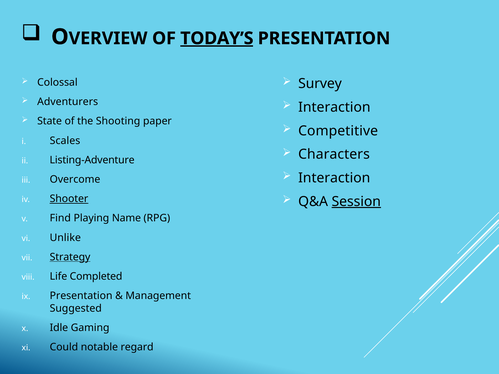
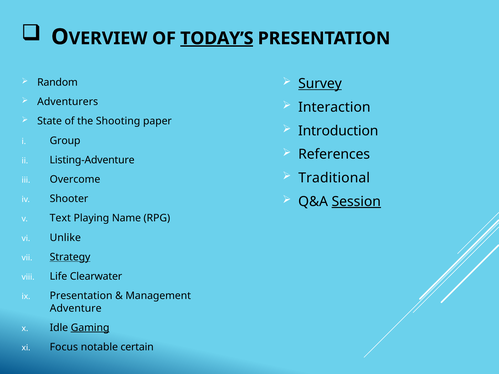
Survey underline: none -> present (320, 84)
Colossal: Colossal -> Random (57, 83)
Competitive: Competitive -> Introduction (338, 131)
Scales: Scales -> Group (65, 141)
Characters: Characters -> References (334, 154)
Interaction: Interaction -> Traditional (334, 178)
Shooter underline: present -> none (69, 199)
Find: Find -> Text (60, 218)
Completed: Completed -> Clearwater (96, 277)
Suggested: Suggested -> Adventure (76, 308)
Gaming underline: none -> present (90, 328)
Could: Could -> Focus (64, 347)
regard: regard -> certain (137, 347)
